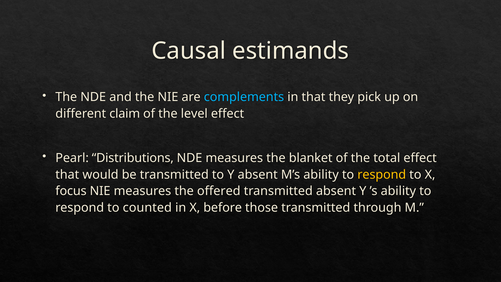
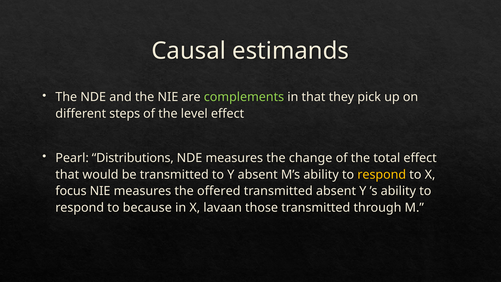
complements colour: light blue -> light green (244, 97)
claim: claim -> steps (125, 114)
blanket: blanket -> change (311, 158)
counted: counted -> because (147, 208)
before: before -> lavaan (223, 208)
